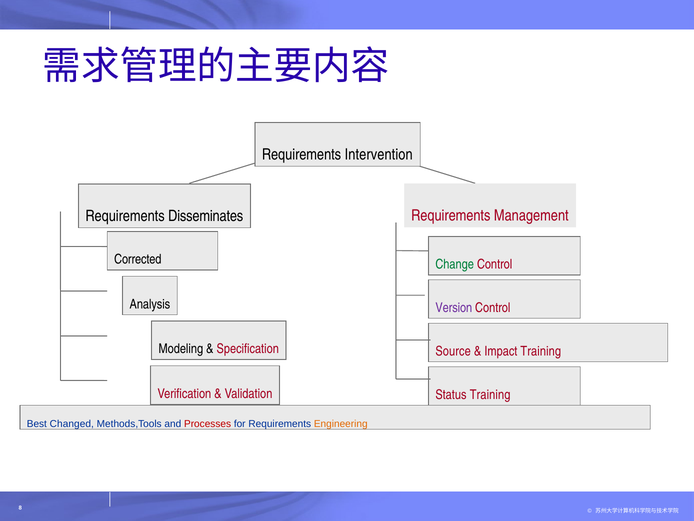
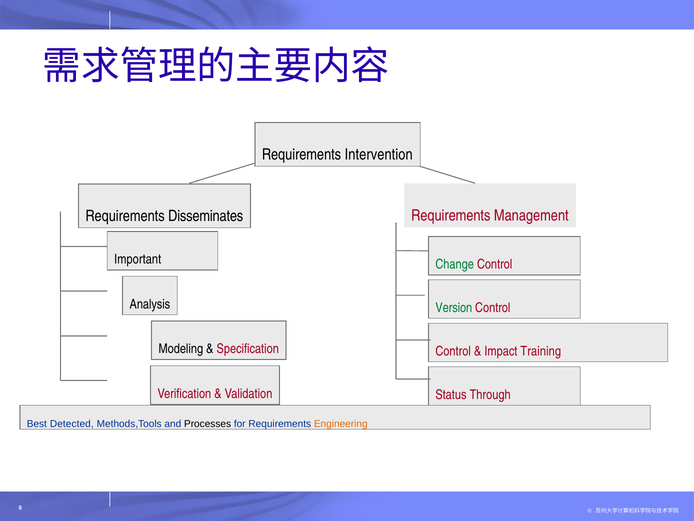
Corrected: Corrected -> Important (138, 259)
Version colour: purple -> green (454, 308)
Source: Source -> Control (453, 351)
Status Training: Training -> Through (490, 394)
Changed: Changed -> Detected (72, 423)
Processes colour: red -> black (208, 423)
